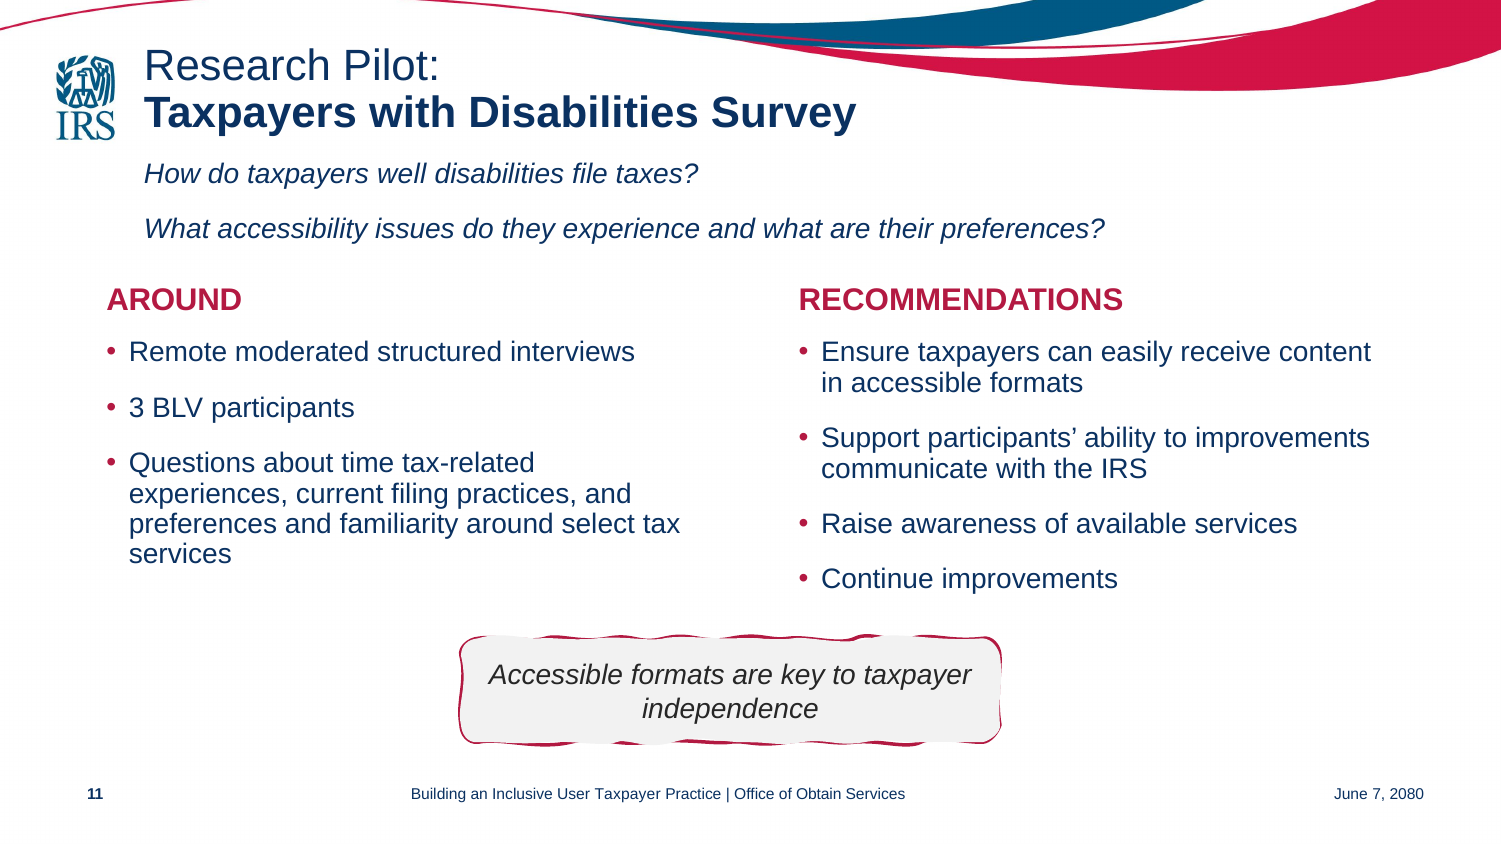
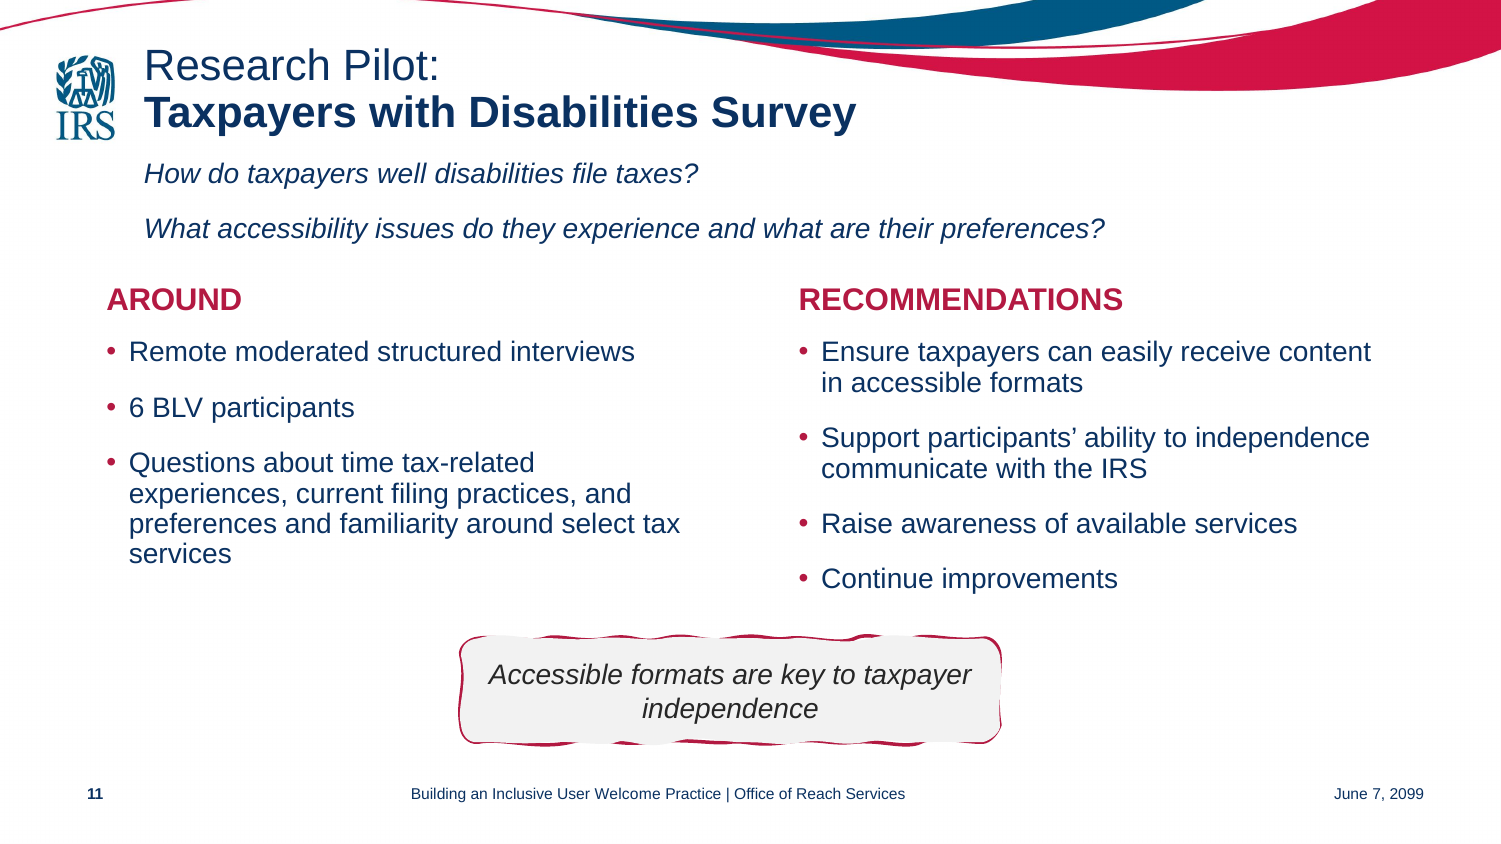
3: 3 -> 6 (137, 408)
to improvements: improvements -> independence (1283, 439)
User Taxpayer: Taxpayer -> Welcome (628, 795)
Obtain: Obtain -> Reach (819, 795)
2080: 2080 -> 2099 (1407, 795)
